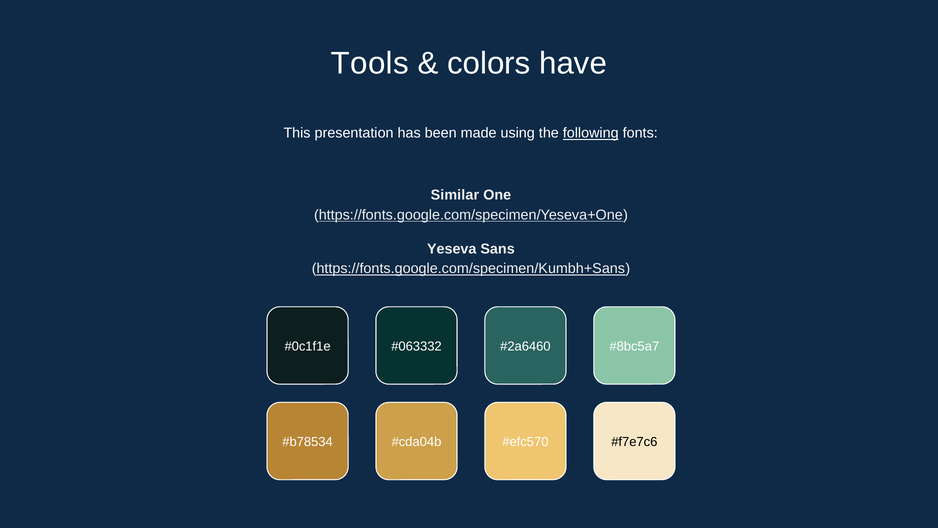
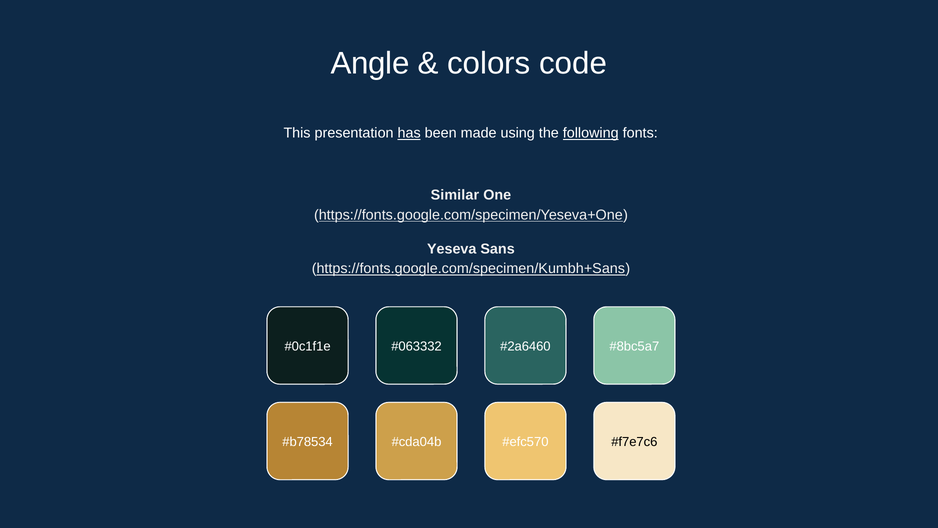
Tools: Tools -> Angle (370, 64)
have: have -> code (573, 64)
has underline: none -> present (409, 133)
